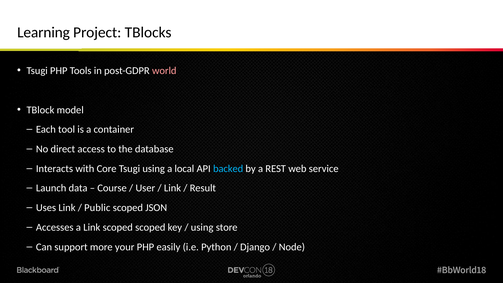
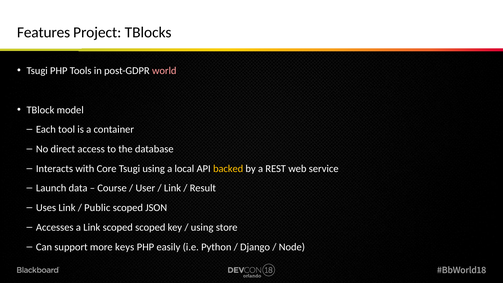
Learning: Learning -> Features (44, 32)
backed colour: light blue -> yellow (228, 169)
your: your -> keys (125, 247)
